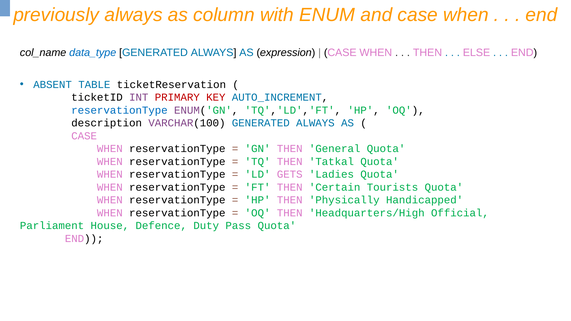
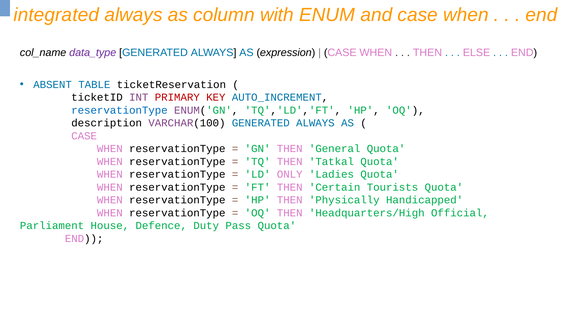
previously: previously -> integrated (56, 15)
data_type colour: blue -> purple (93, 53)
GETS: GETS -> ONLY (290, 174)
